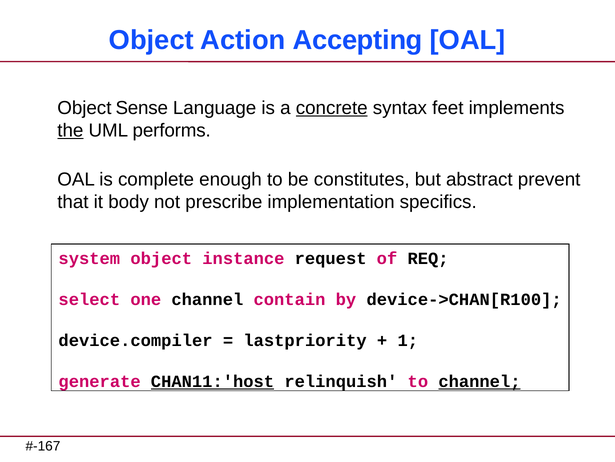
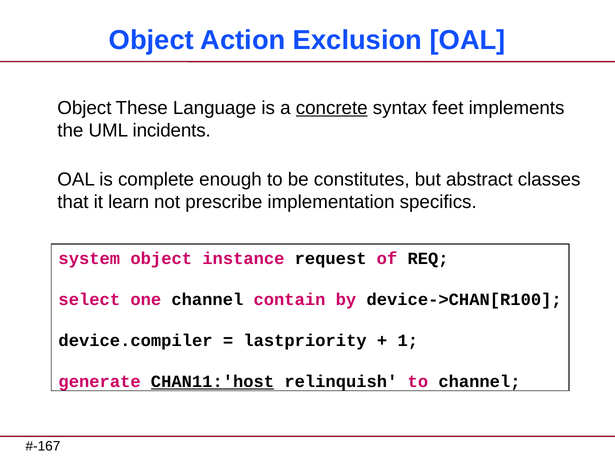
Accepting: Accepting -> Exclusion (358, 40)
Sense: Sense -> These (142, 108)
the underline: present -> none (70, 130)
performs: performs -> incidents (172, 130)
prevent: prevent -> classes (549, 179)
body: body -> learn (129, 202)
channel underline: present -> none (479, 381)
